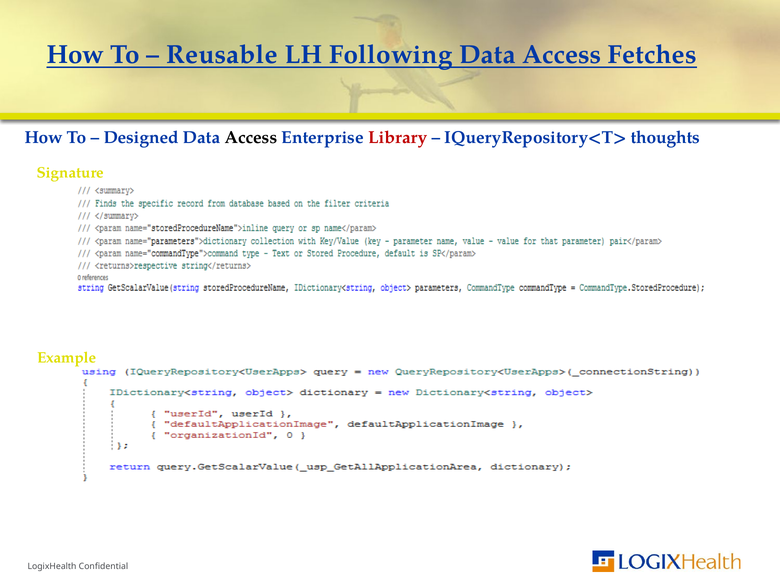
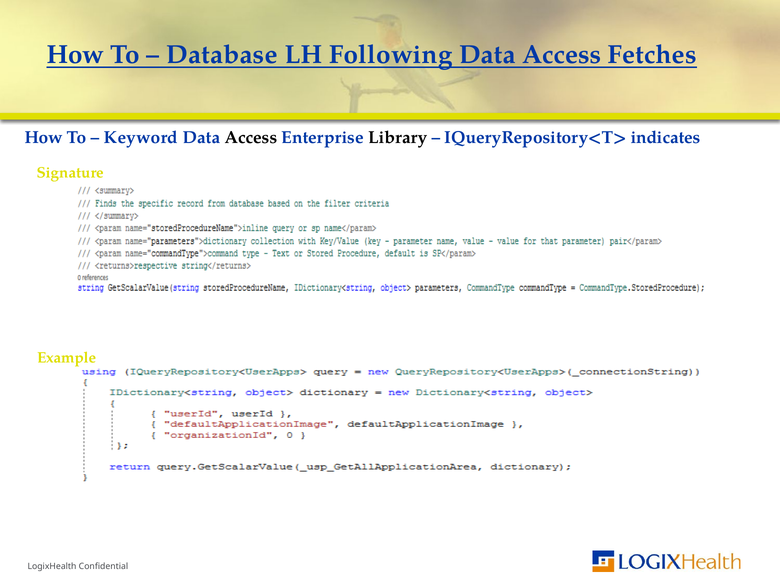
Reusable: Reusable -> Database (222, 55)
Designed: Designed -> Keyword (141, 138)
Library colour: red -> black (398, 138)
thoughts: thoughts -> indicates (665, 138)
